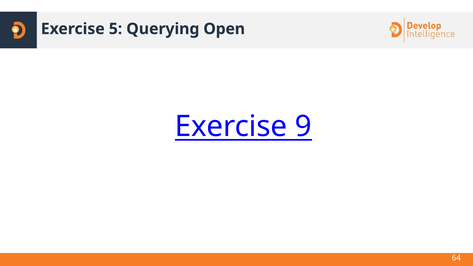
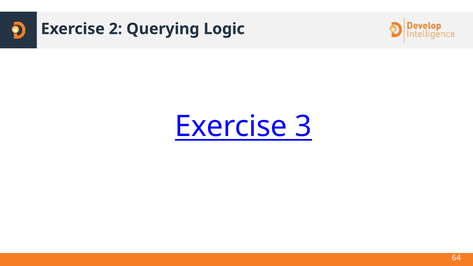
5: 5 -> 2 (116, 29)
Open: Open -> Logic (224, 29)
9: 9 -> 3 (303, 126)
